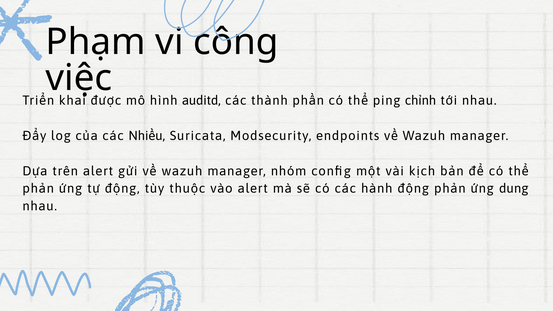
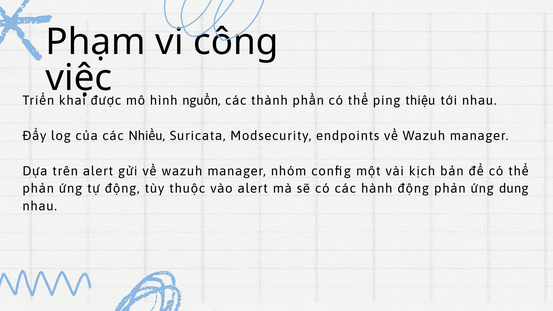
auditd: auditd -> nguồn (201, 101)
chỉnh: chỉnh -> thiệu (420, 101)
